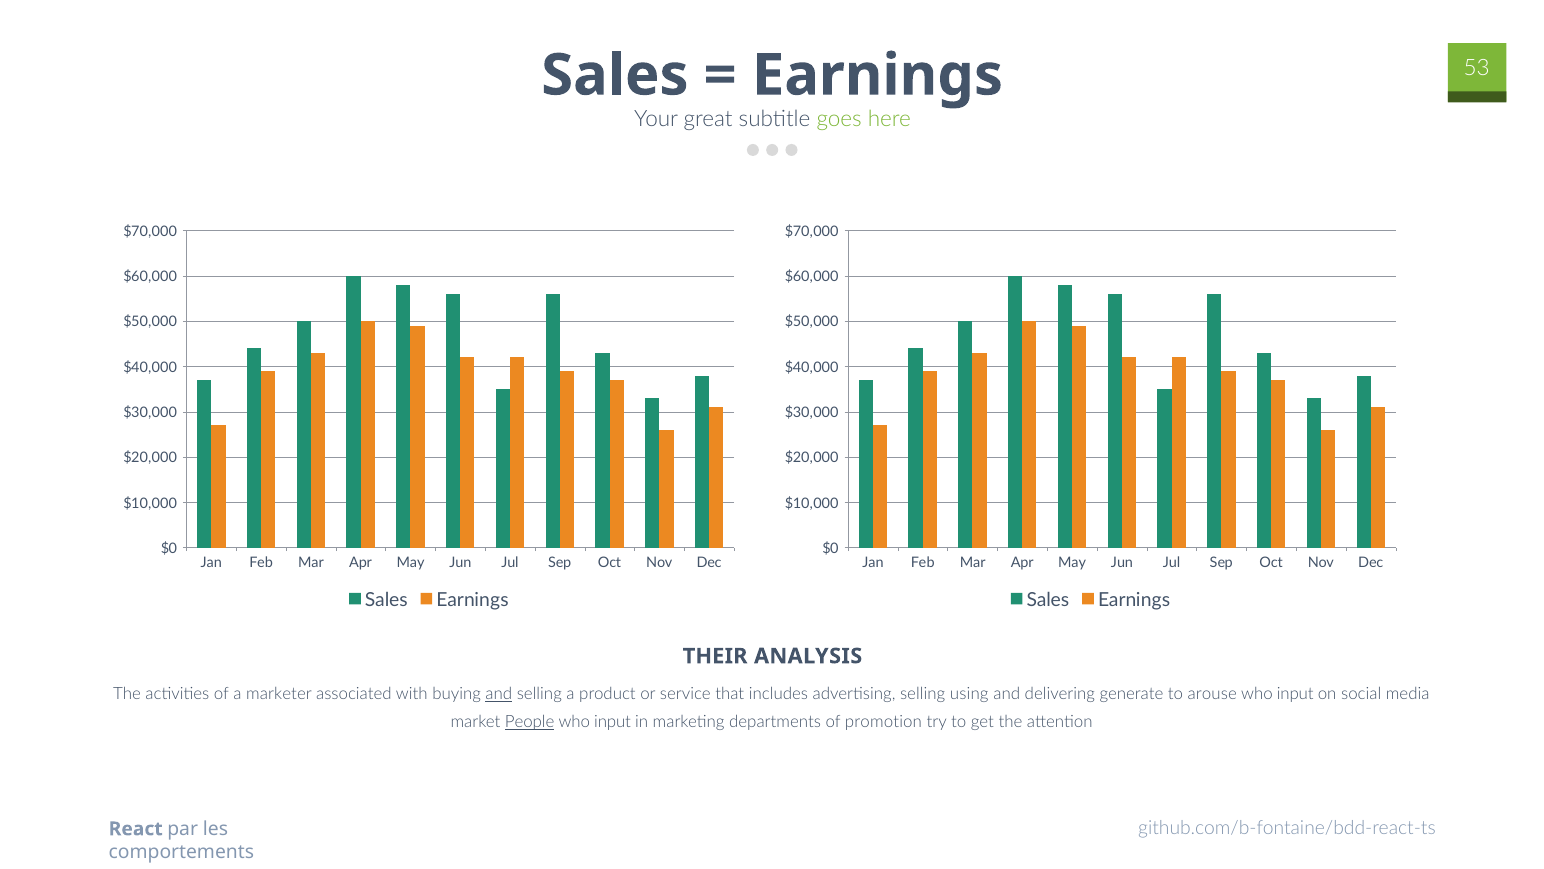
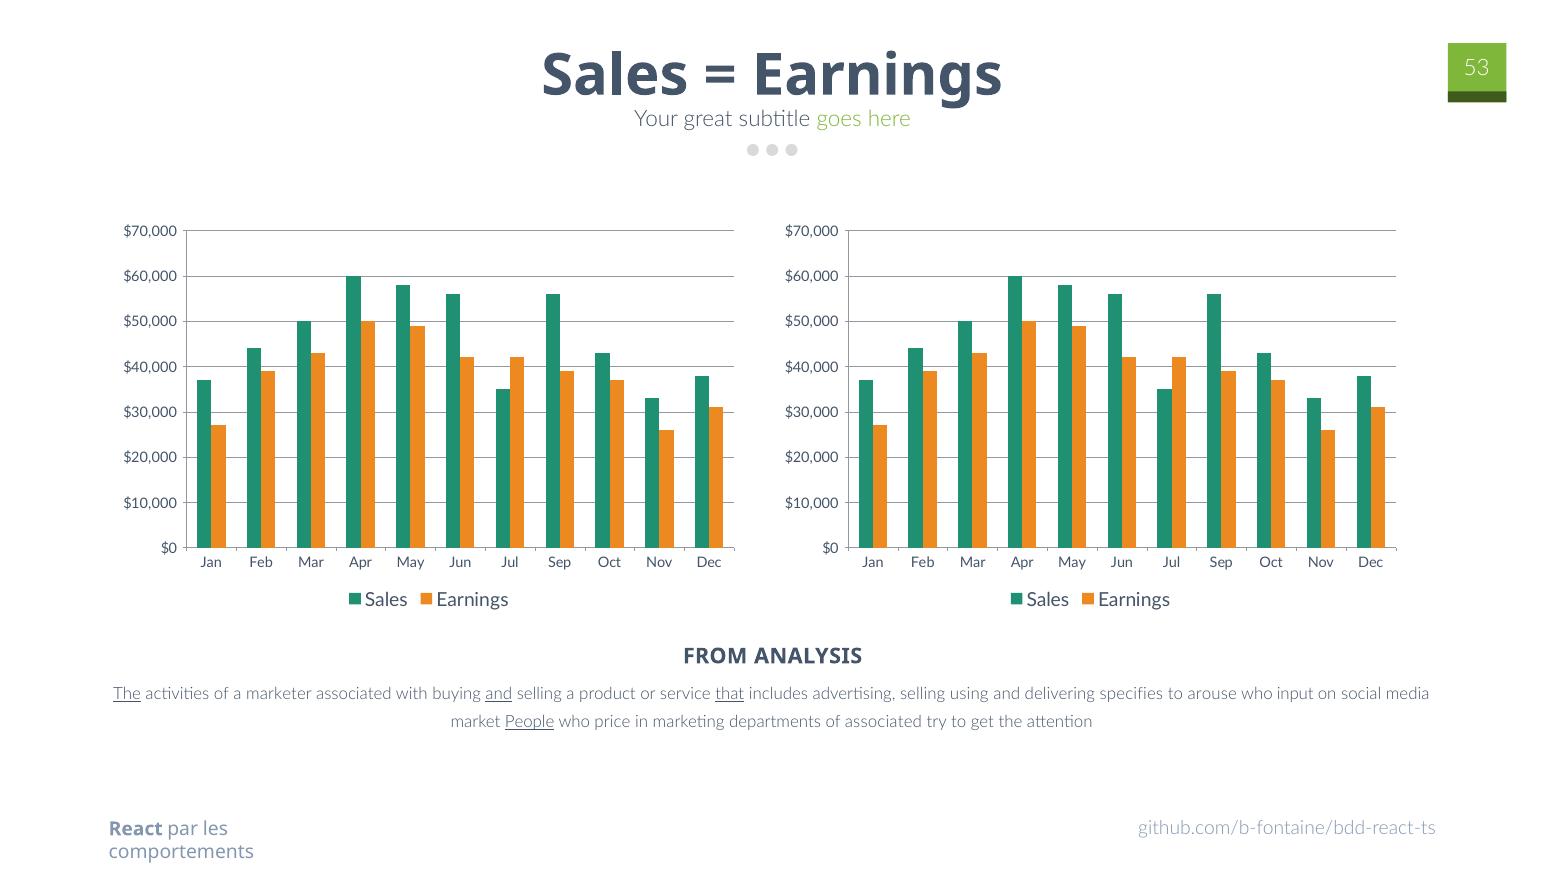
THEIR: THEIR -> FROM (715, 656)
The underline: none -> present (127, 694)
that underline: none -> present (730, 694)
generate: generate -> specifies (1131, 694)
input: input -> price (612, 722)
of promotion: promotion -> associated (883, 722)
